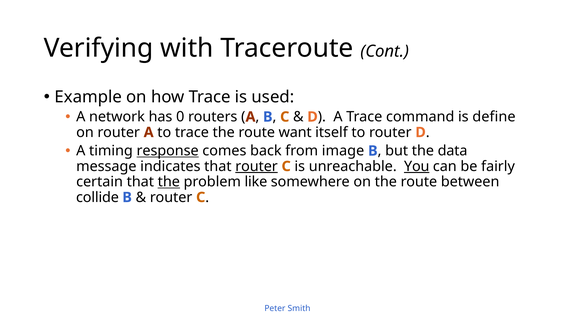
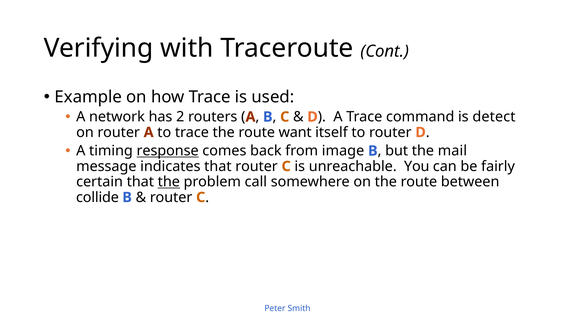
0: 0 -> 2 (180, 117)
define: define -> detect (494, 117)
data: data -> mail (452, 151)
router underline: present -> none (257, 167)
You underline: present -> none (417, 167)
like: like -> call (256, 182)
